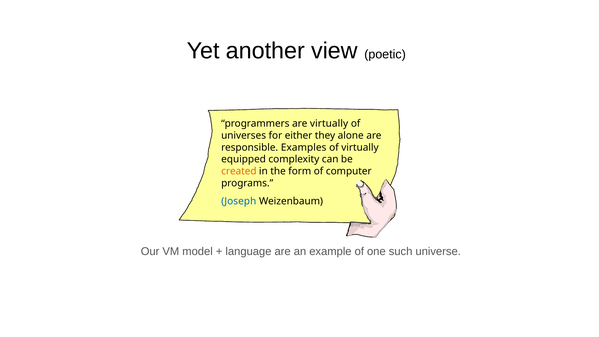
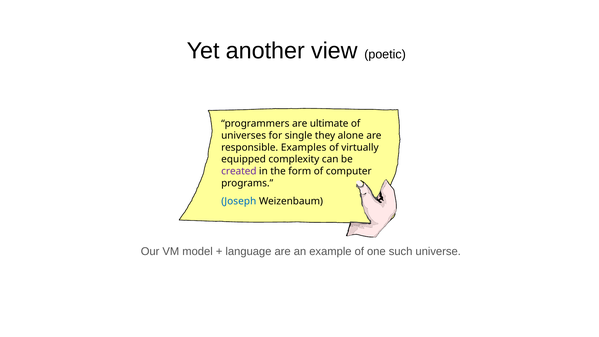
are virtually: virtually -> ultimate (329, 123)
either: either -> single (299, 135)
created colour: orange -> purple (239, 171)
